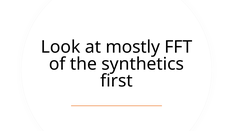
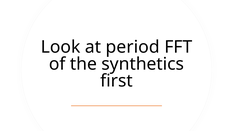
mostly: mostly -> period (133, 47)
